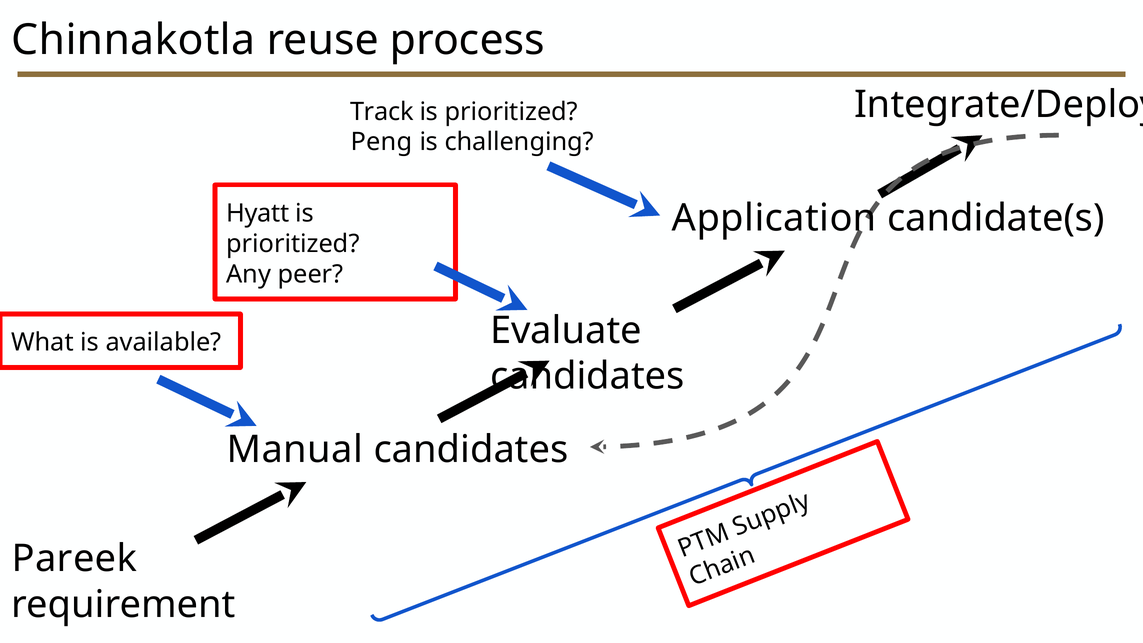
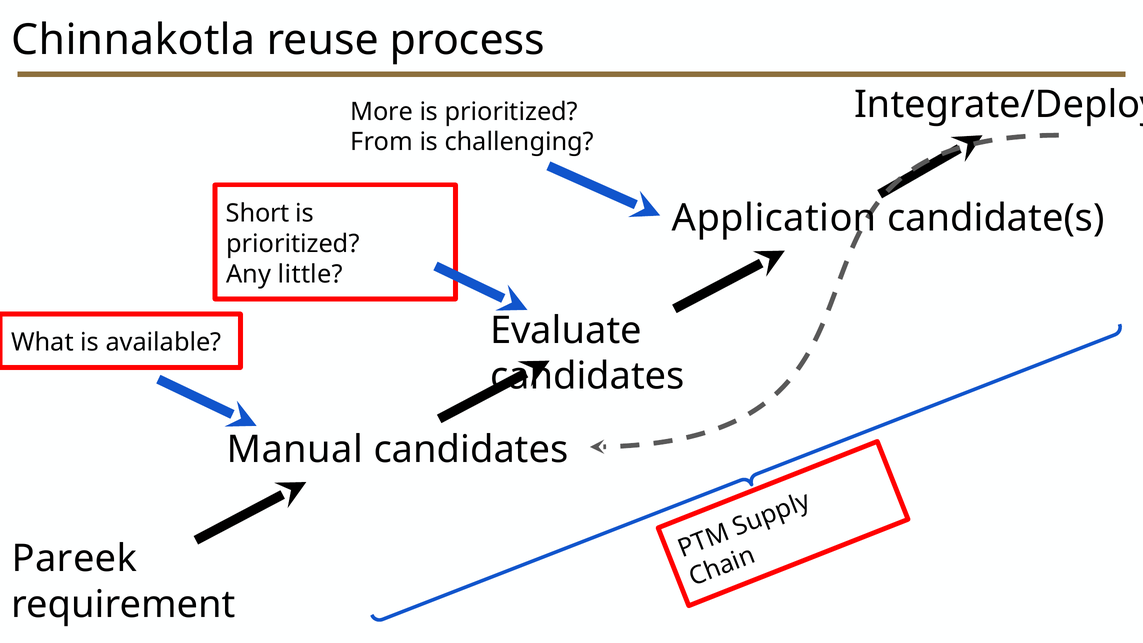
Track: Track -> More (382, 112)
Peng: Peng -> From (382, 142)
Hyatt: Hyatt -> Short (258, 213)
peer: peer -> little (310, 274)
